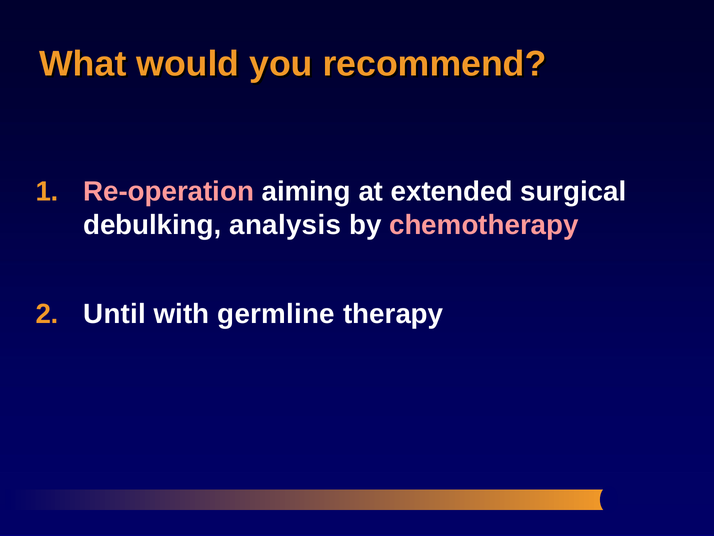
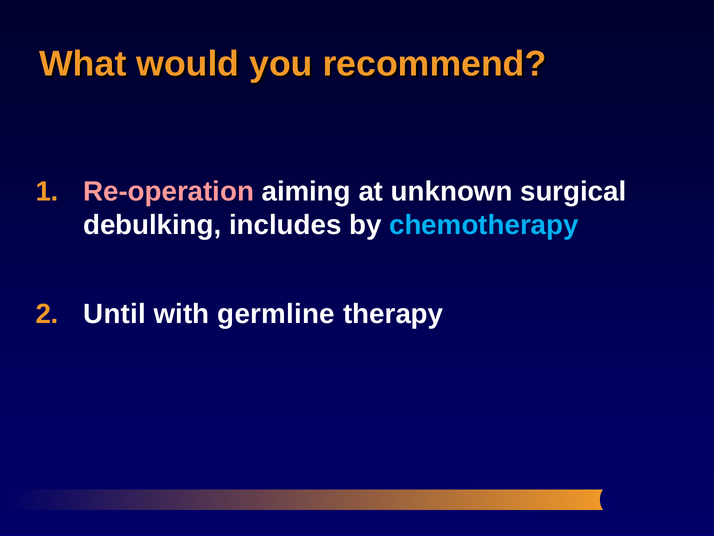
extended: extended -> unknown (452, 192)
analysis: analysis -> includes (285, 225)
chemotherapy colour: pink -> light blue (484, 225)
